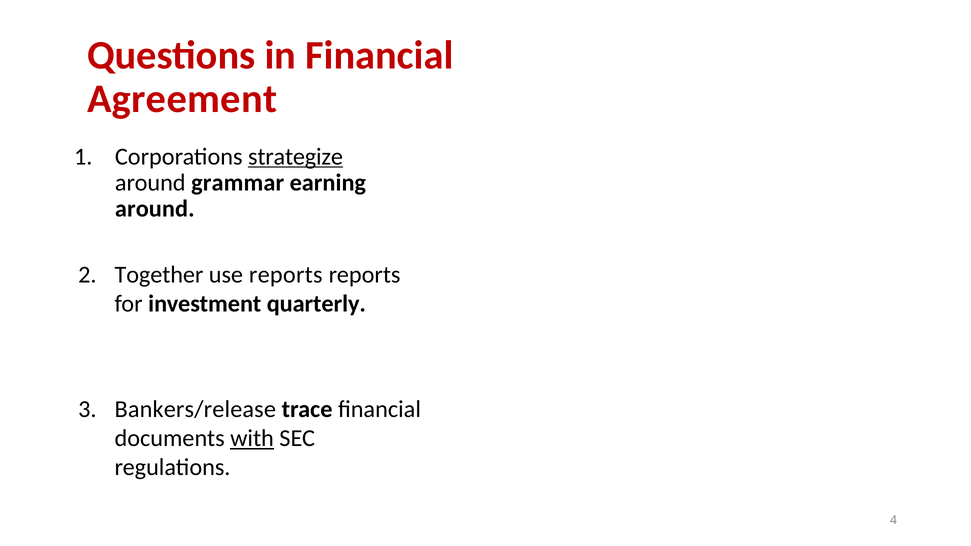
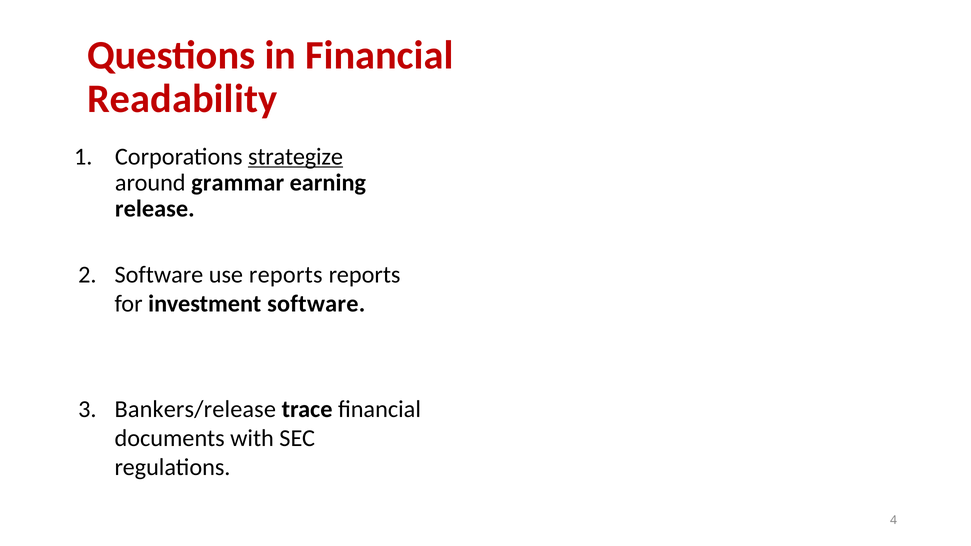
Agreement: Agreement -> Readability (182, 99)
around: around -> release (155, 209)
Together: Together -> Software (159, 275)
investment quarterly: quarterly -> software (316, 304)
with underline: present -> none (252, 438)
